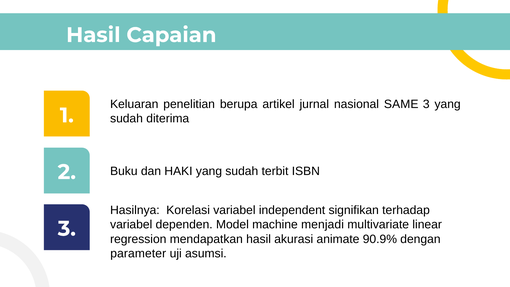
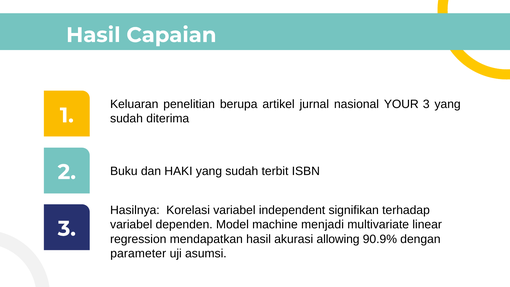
SAME: SAME -> YOUR (401, 104)
animate: animate -> allowing (338, 239)
